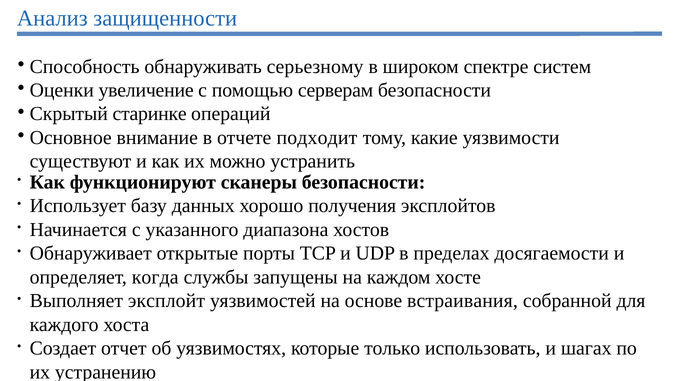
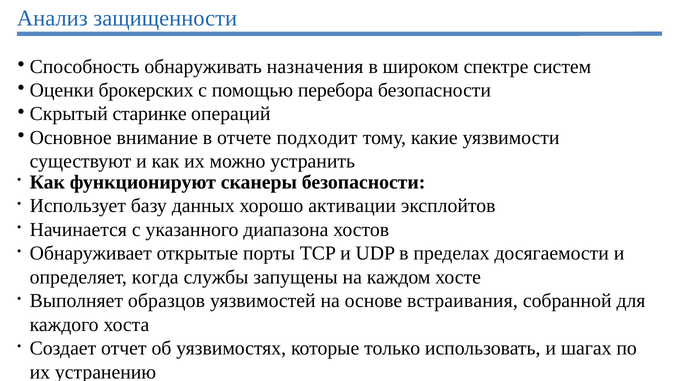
серьезному: серьезному -> назначения (315, 66)
увеличение: увеличение -> брокерских (146, 90)
серверам: серверам -> перебора (336, 90)
получения: получения -> активации (352, 206)
эксплойт: эксплойт -> образцов (166, 301)
